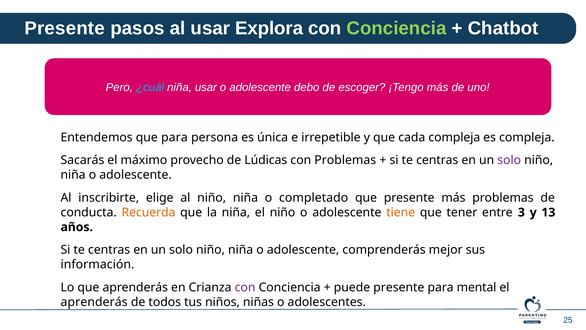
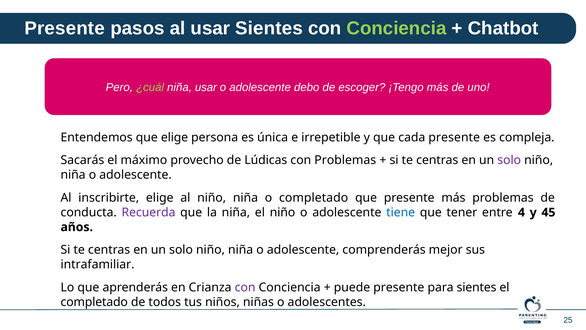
usar Explora: Explora -> Sientes (269, 28)
¿cuál colour: light blue -> light green (150, 87)
que para: para -> elige (175, 137)
cada compleja: compleja -> presente (454, 137)
Recuerda colour: orange -> purple (149, 212)
tiene colour: orange -> blue (401, 212)
3: 3 -> 4 (521, 212)
13: 13 -> 45 (548, 212)
información: información -> intrafamiliar (98, 264)
para mental: mental -> sientes (477, 287)
aprenderás: aprenderás -> completado (94, 302)
